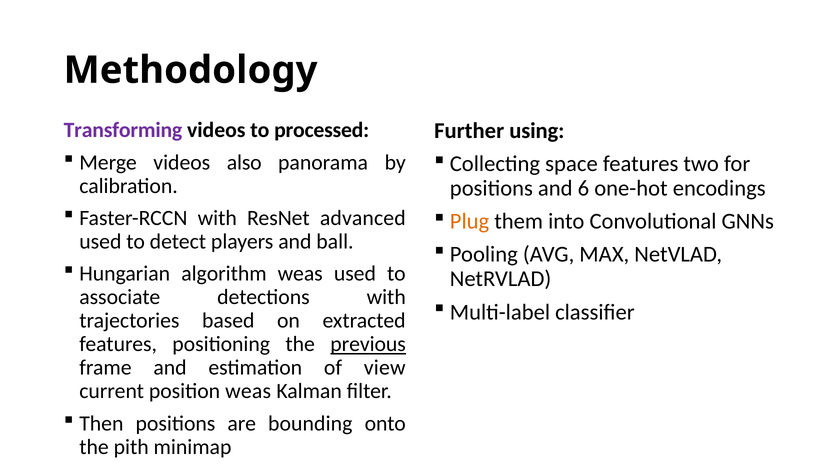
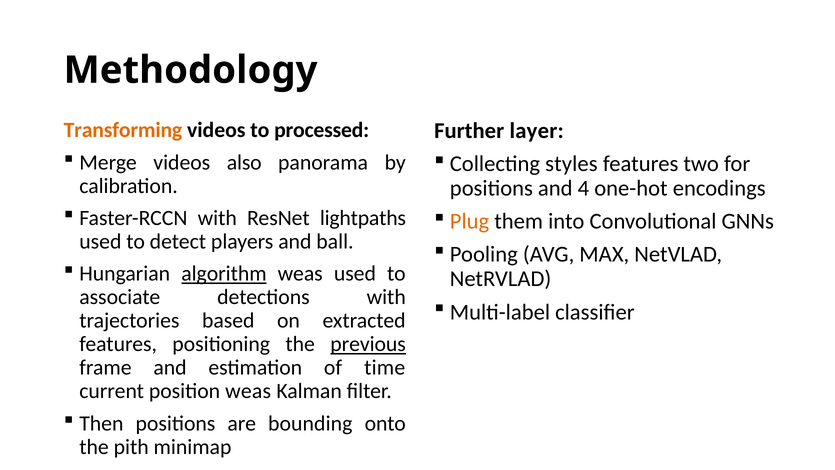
Transforming colour: purple -> orange (123, 130)
using: using -> layer (537, 131)
space: space -> styles (571, 164)
6: 6 -> 4 (583, 188)
advanced: advanced -> lightpaths (363, 218)
algorithm underline: none -> present (224, 274)
view: view -> time (385, 368)
